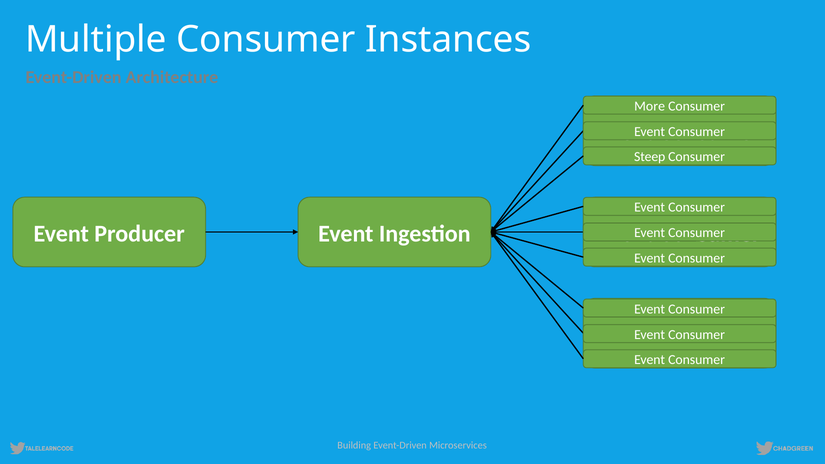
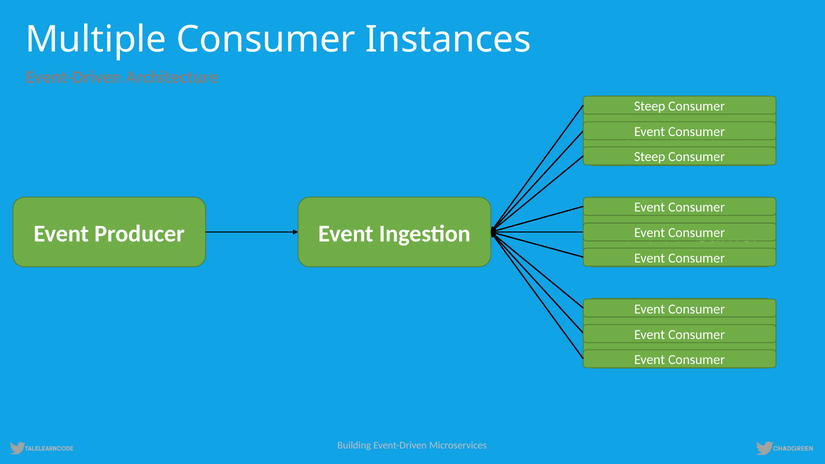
More: More -> Steep (650, 106)
